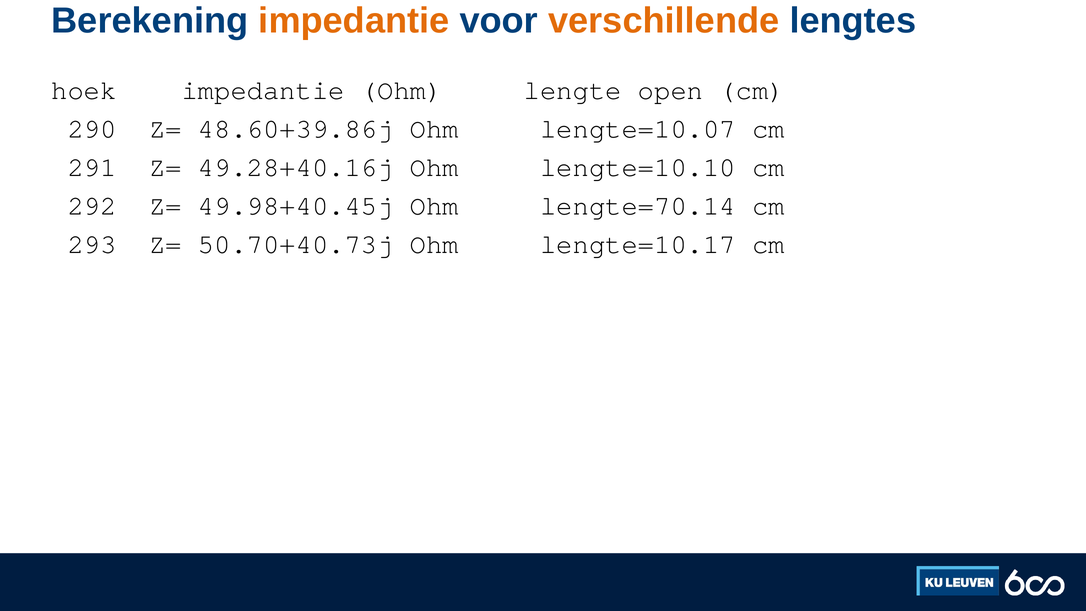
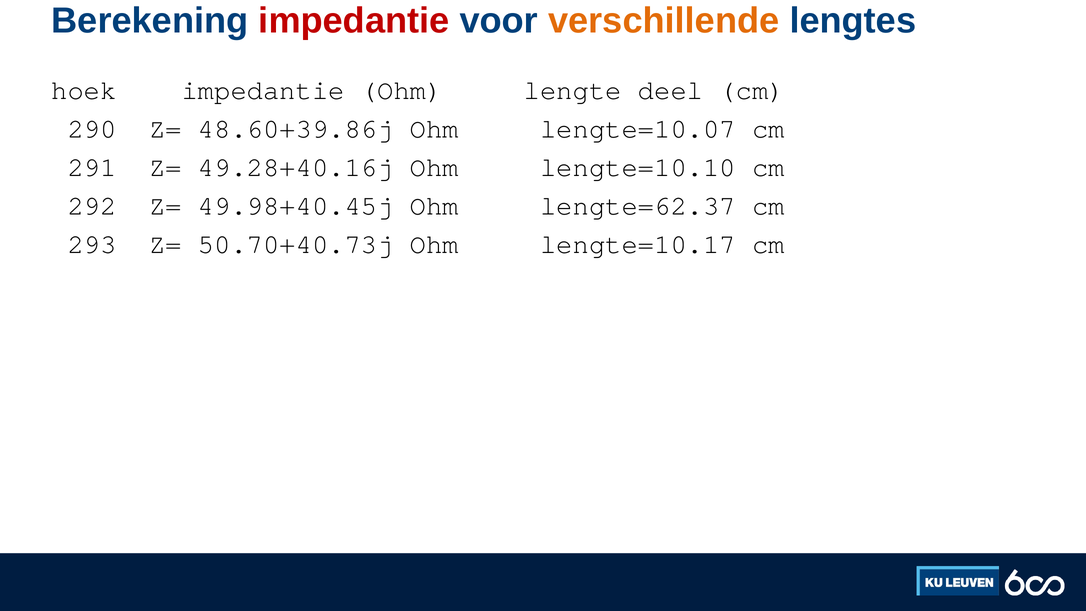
impedantie colour: orange -> red (354, 21)
open: open -> deel (671, 90)
lengte=70.14: lengte=70.14 -> lengte=62.37 (638, 206)
